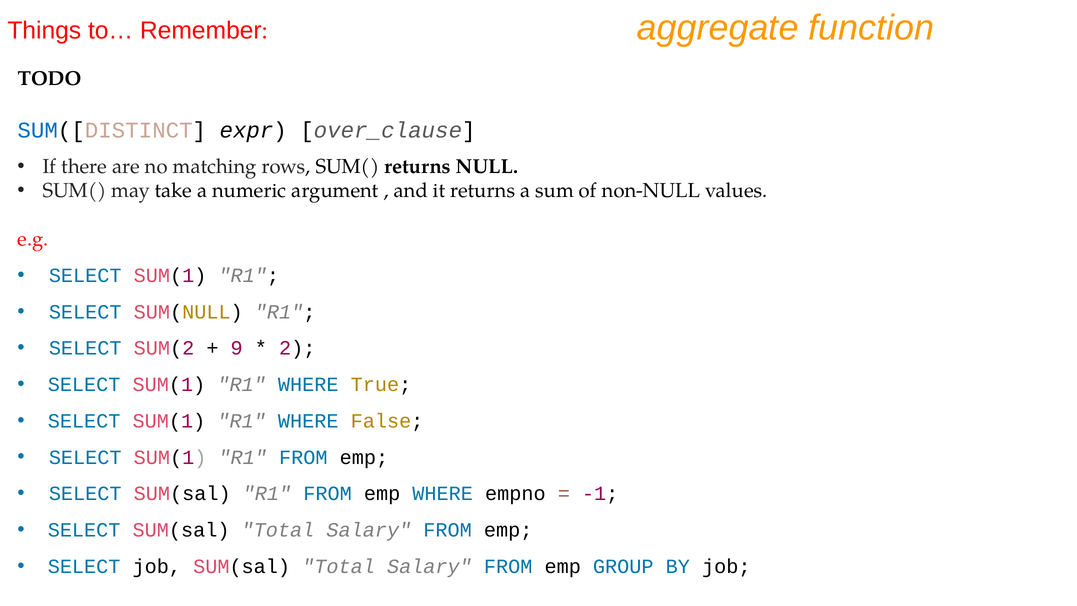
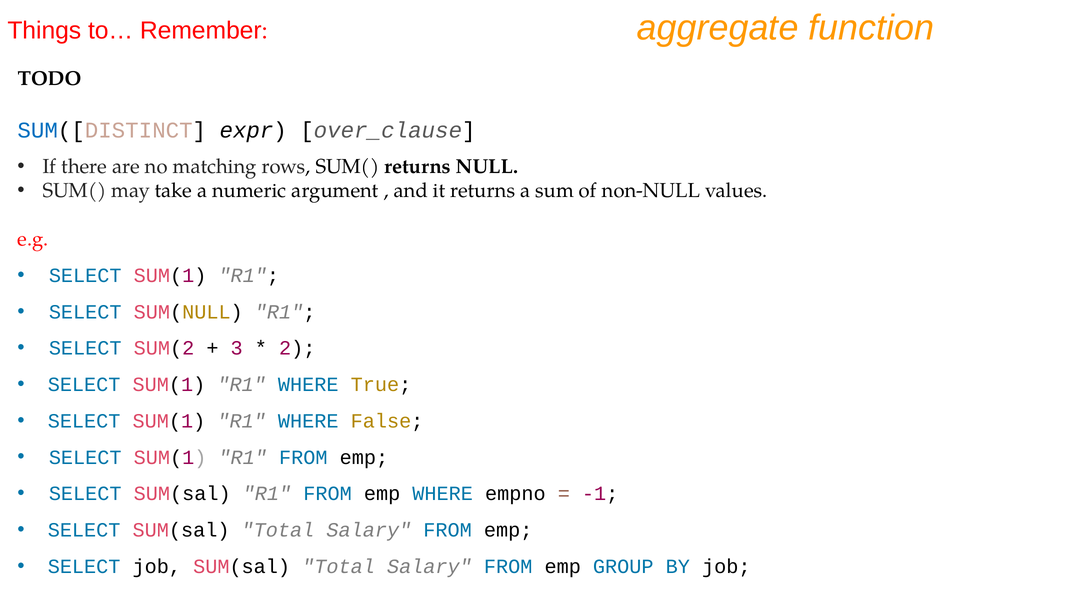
9: 9 -> 3 (237, 348)
